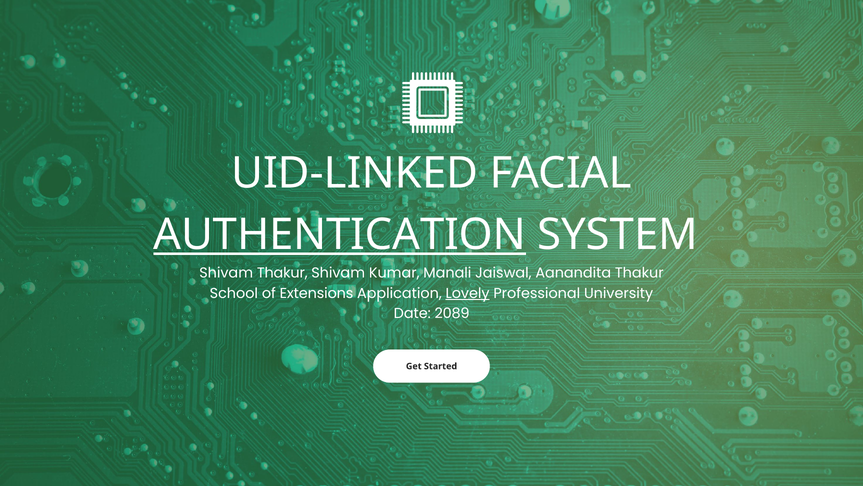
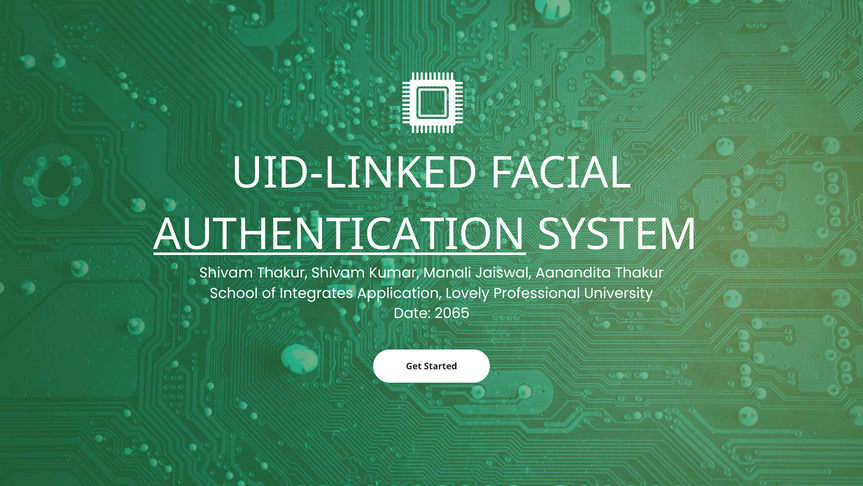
Extensions: Extensions -> Integrates (316, 293)
Lovely underline: present -> none (468, 293)
2089: 2089 -> 2065 (452, 313)
